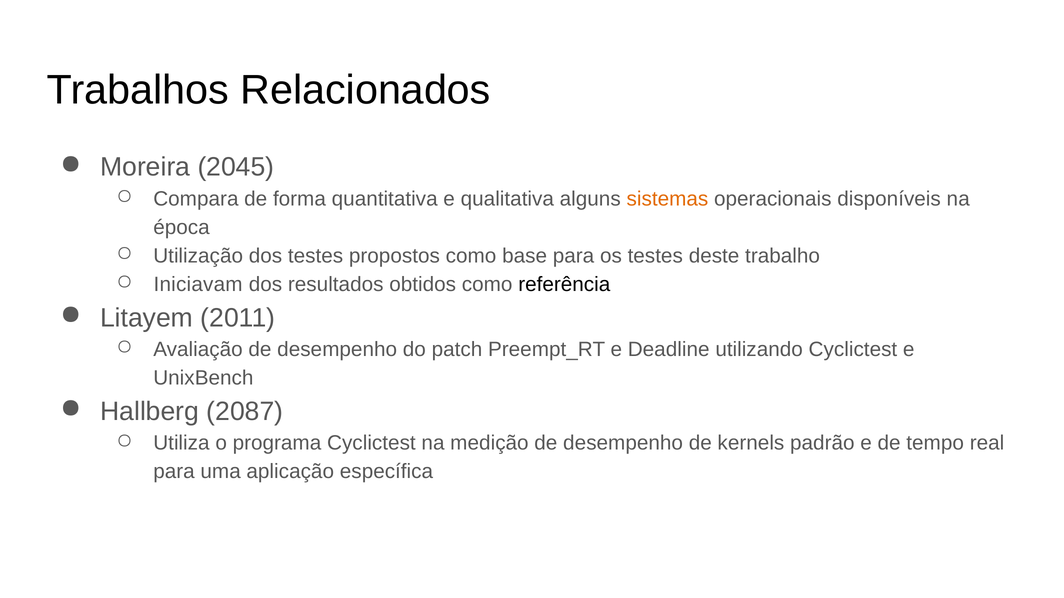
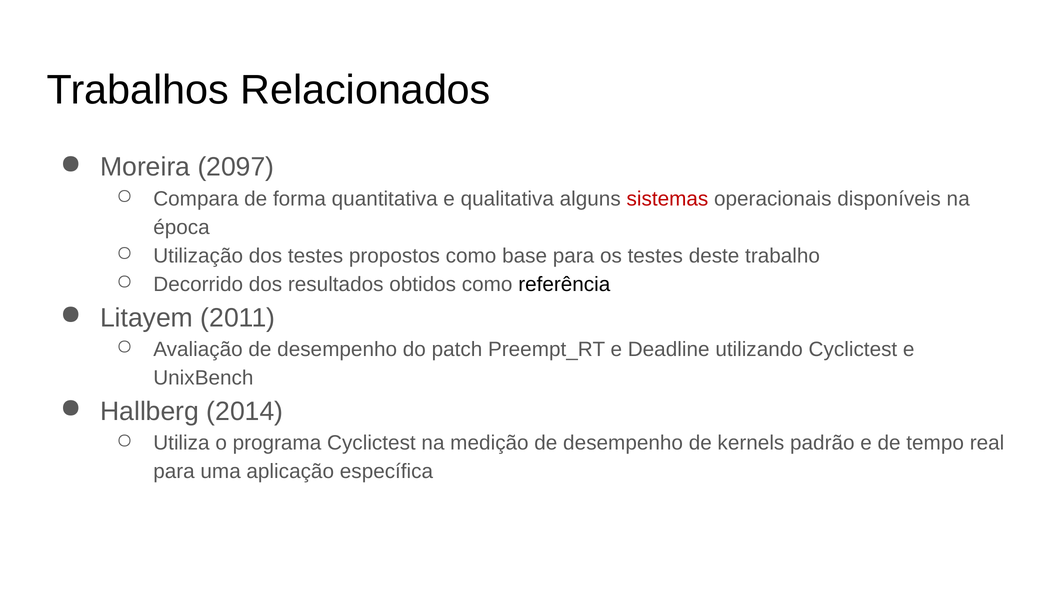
2045: 2045 -> 2097 (236, 167)
sistemas colour: orange -> red (667, 199)
Iniciavam: Iniciavam -> Decorrido (198, 285)
2087: 2087 -> 2014 (245, 412)
